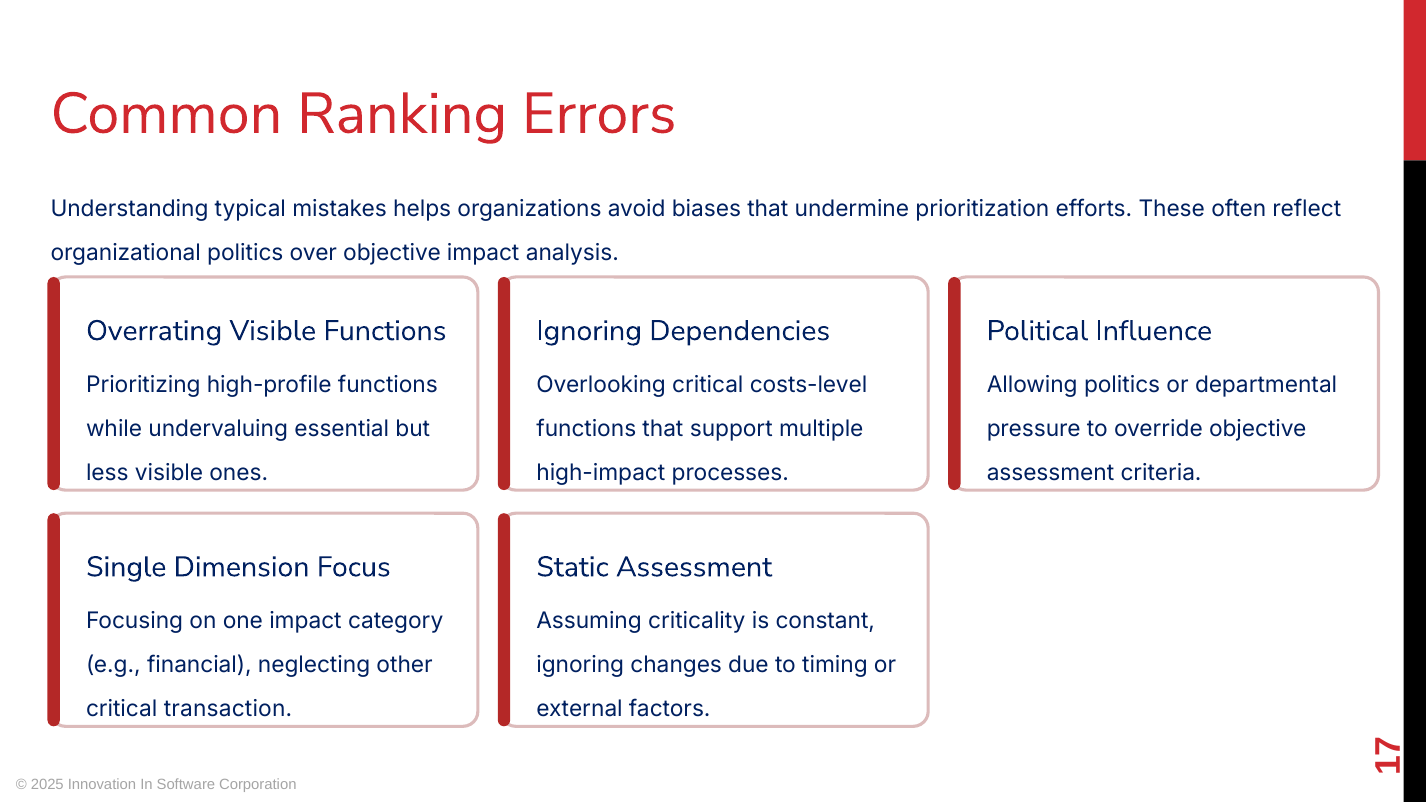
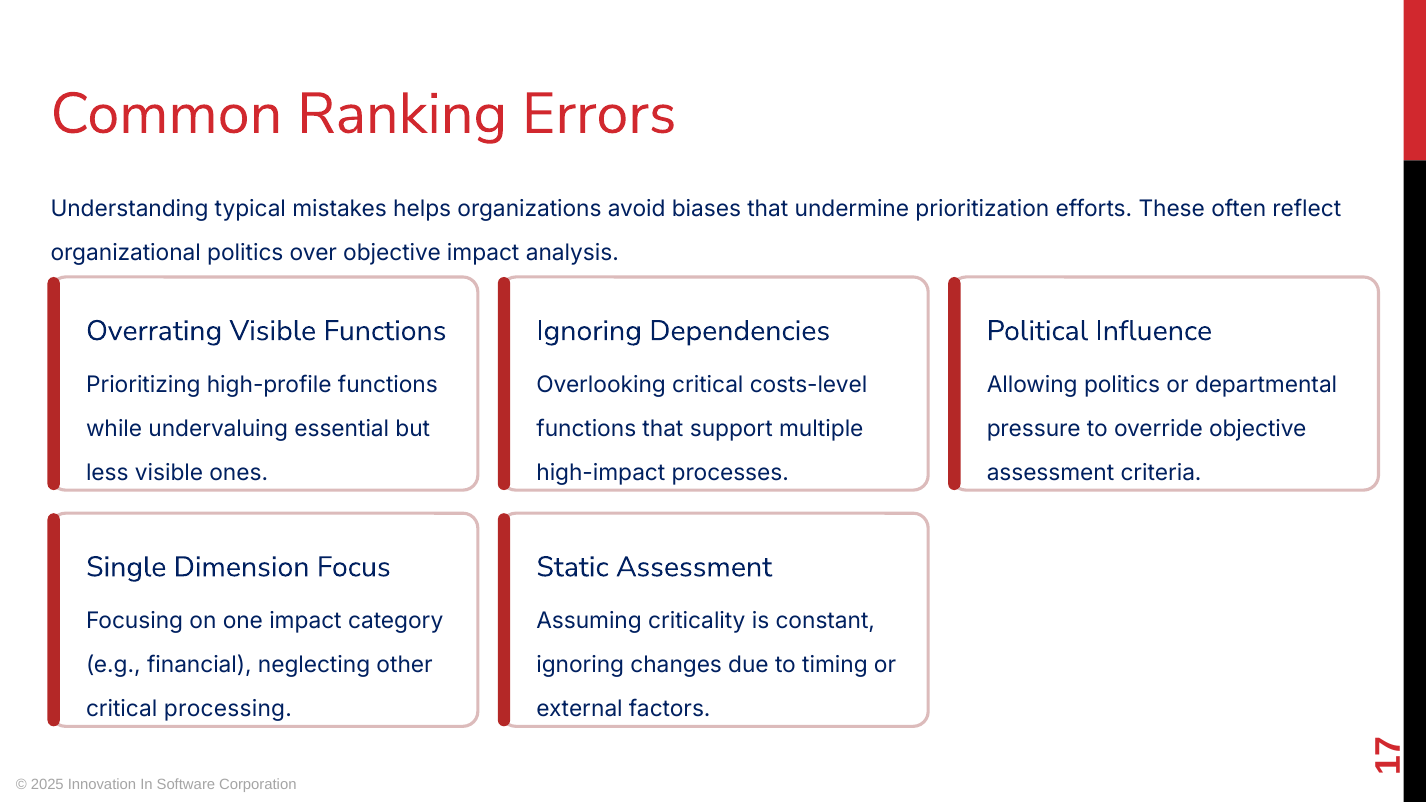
transaction: transaction -> processing (228, 709)
